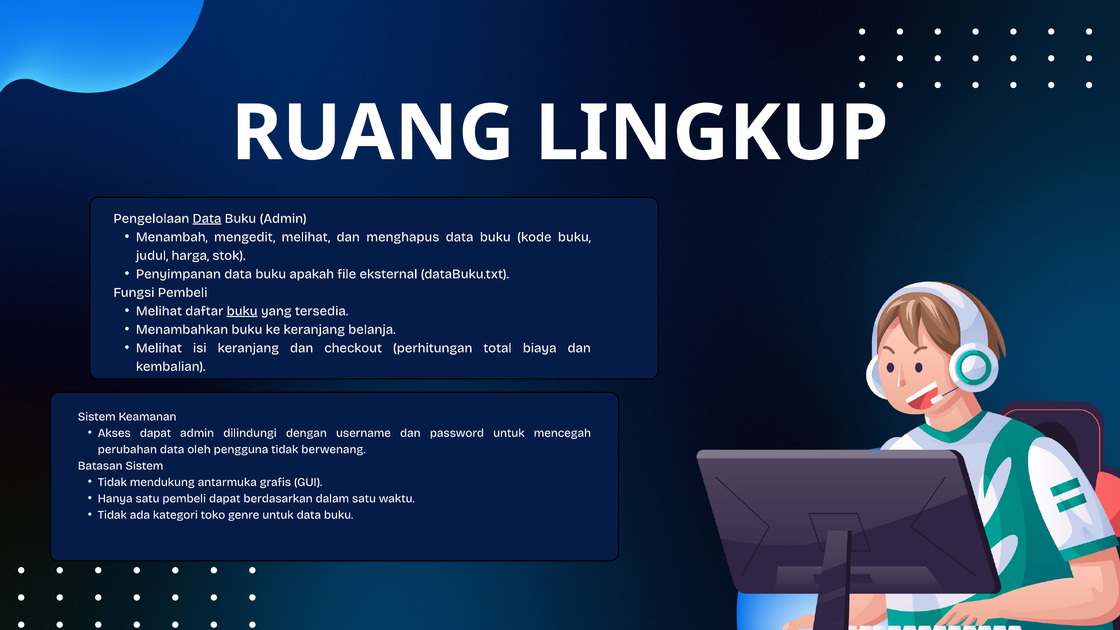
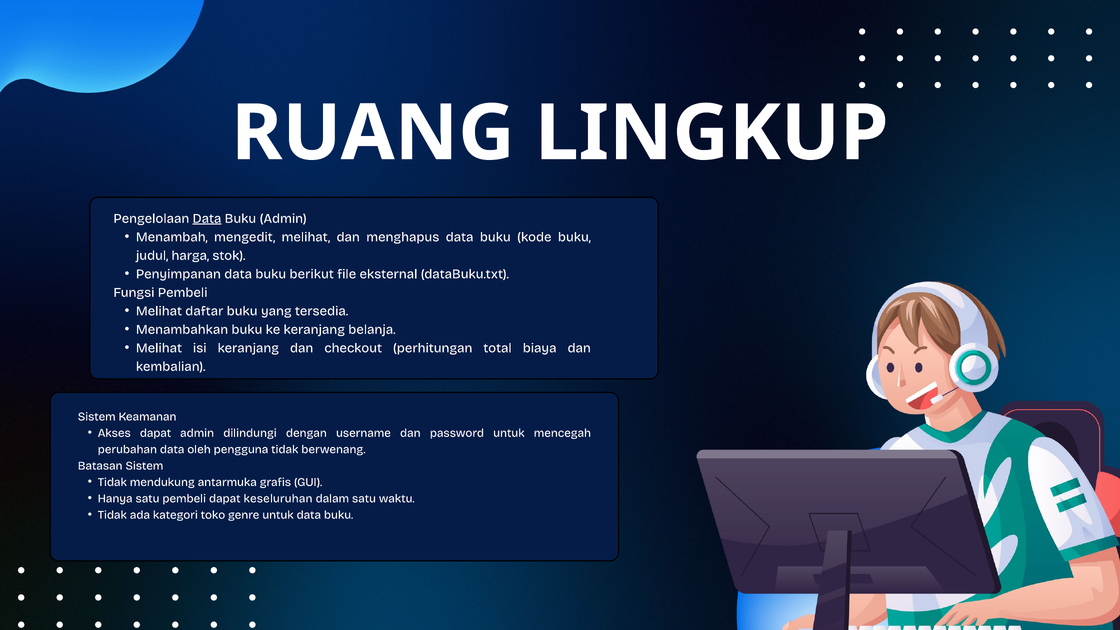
apakah: apakah -> berikut (312, 274)
buku underline: present -> none (242, 311)
berdasarkan: berdasarkan -> keseluruhan (278, 498)
